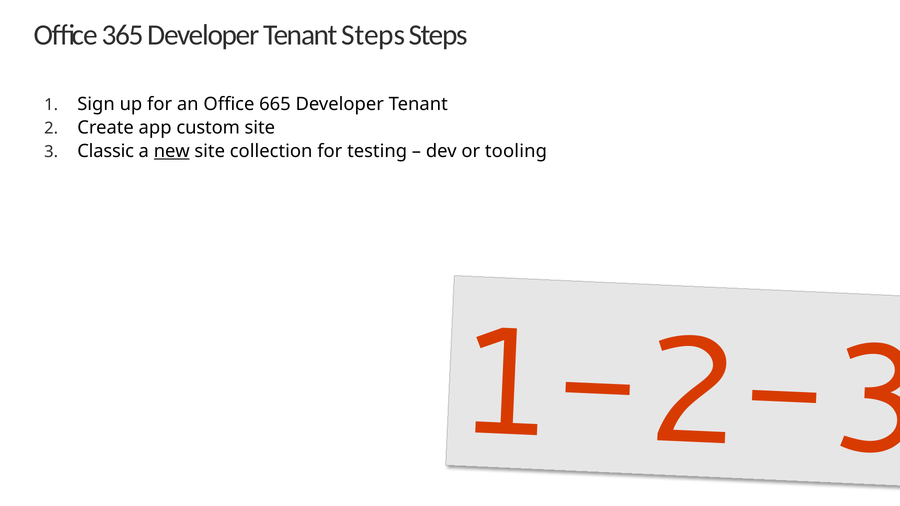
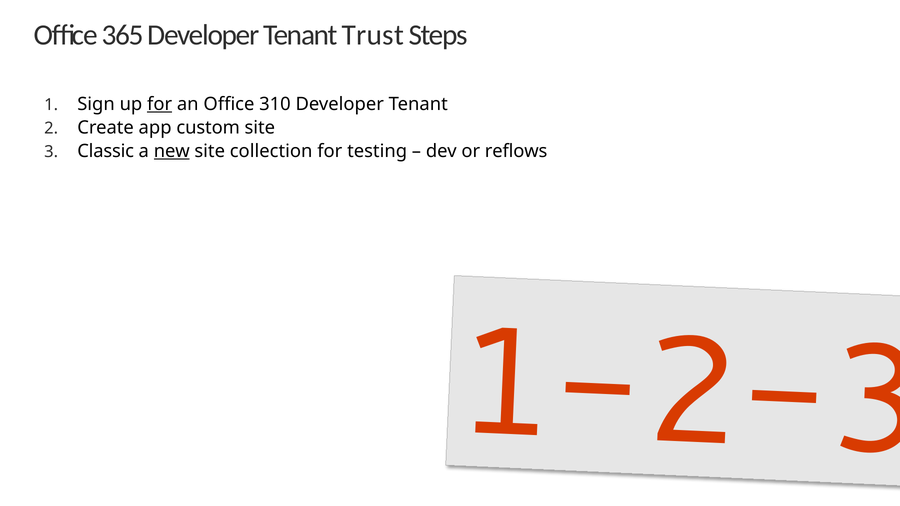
Tenant Steps: Steps -> Trust (373, 35)
for underline: none -> present (160, 104)
665: 665 -> 310 (275, 104)
tooling: tooling -> reflows (516, 151)
